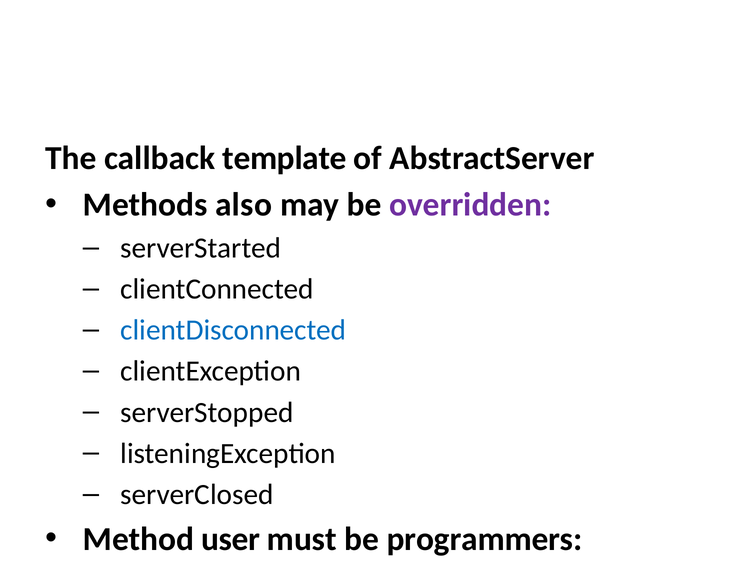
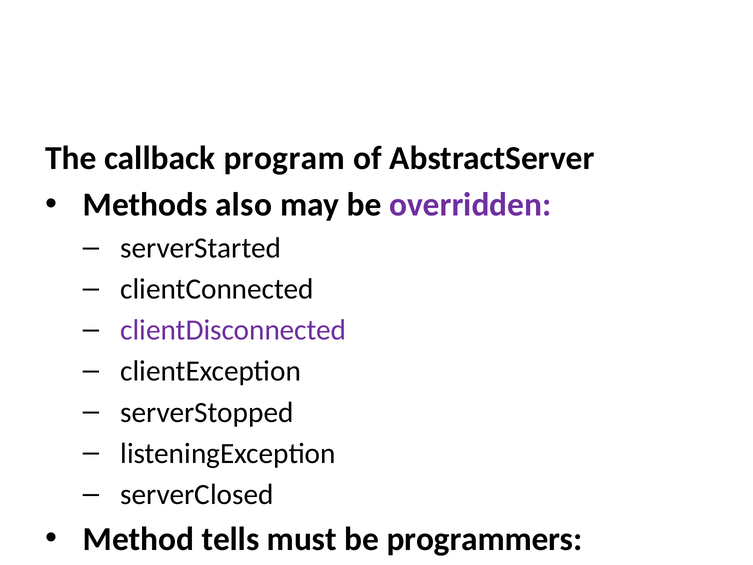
template: template -> program (284, 158)
clientDisconnected colour: blue -> purple (233, 330)
user: user -> tells (231, 539)
